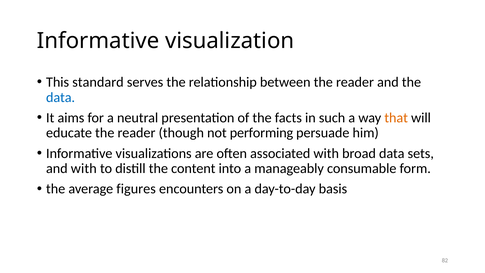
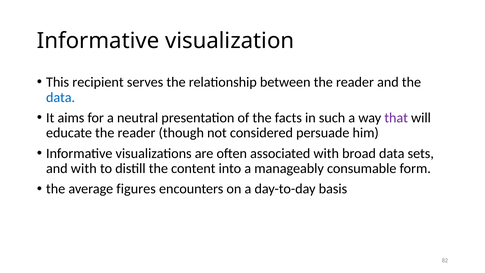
standard: standard -> recipient (98, 82)
that colour: orange -> purple (396, 118)
performing: performing -> considered (261, 133)
